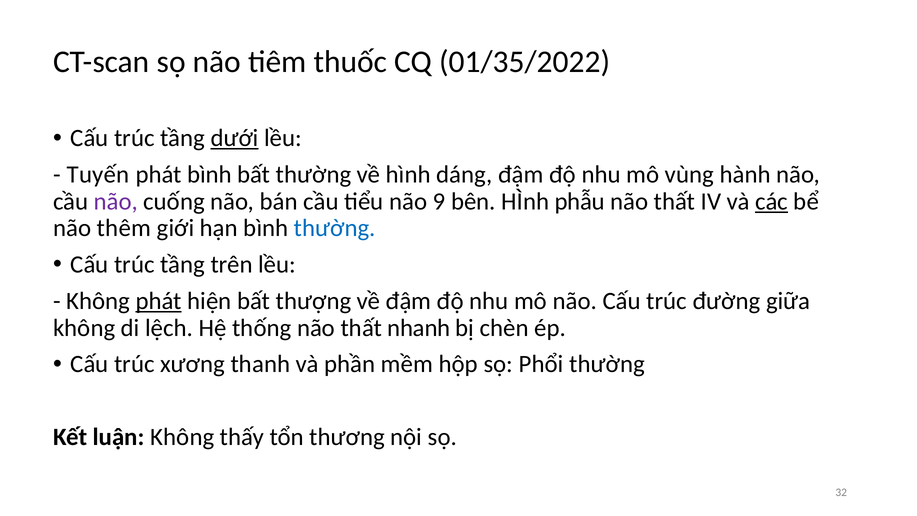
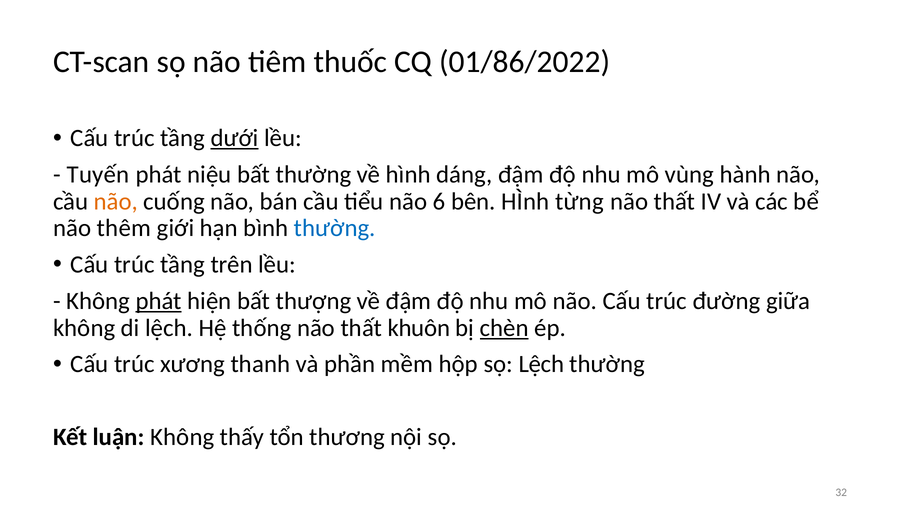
01/35/2022: 01/35/2022 -> 01/86/2022 (525, 62)
phát bình: bình -> niệu (209, 175)
não colour: purple -> orange (116, 201)
9: 9 -> 6 (439, 201)
phẫu: phẫu -> từng (579, 201)
các underline: present -> none (771, 201)
nhanh: nhanh -> khuôn (419, 328)
chèn underline: none -> present (504, 328)
sọ Phổi: Phổi -> Lệch (541, 364)
